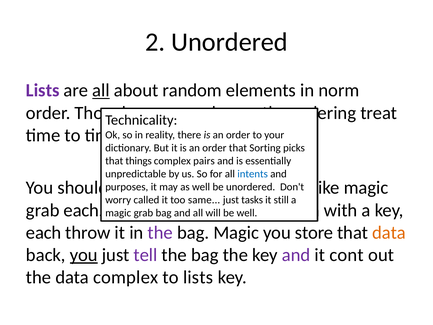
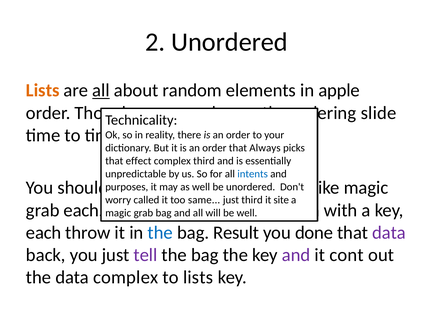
Lists colour: purple -> orange (43, 90)
norm: norm -> apple (339, 90)
treat: treat -> slide (379, 113)
Sorting: Sorting -> Always (265, 148)
things: things -> effect (139, 161)
complex pairs: pairs -> third (204, 161)
tasks: tasks -> third (252, 200)
it still: still -> site (281, 200)
the colour: purple -> blue (160, 232)
bag Magic: Magic -> Result (236, 232)
store: store -> done (314, 232)
data colour: orange -> purple (389, 232)
you underline: present -> none (84, 255)
